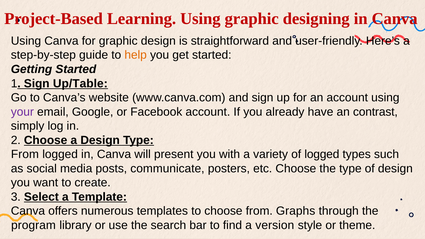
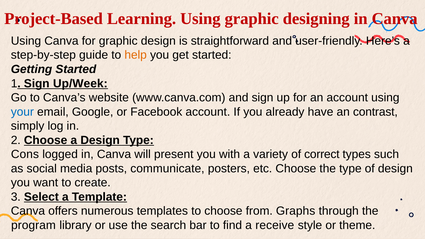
Up/Table: Up/Table -> Up/Week (80, 83)
your colour: purple -> blue (22, 112)
From: From -> Cons (25, 154)
of logged: logged -> correct (322, 154)
version: version -> receive (275, 225)
